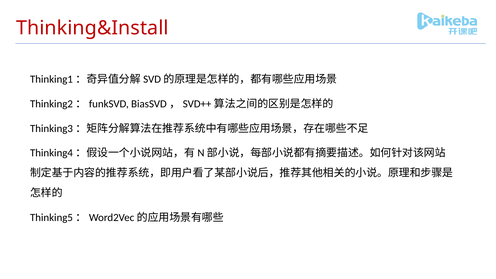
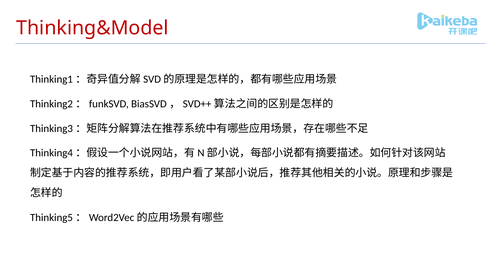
Thinking&Install: Thinking&Install -> Thinking&Model (92, 28)
